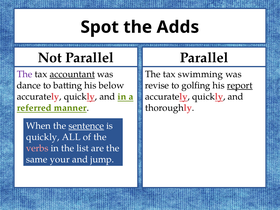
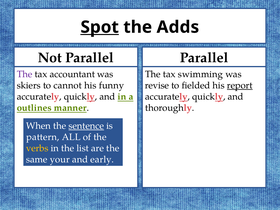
Spot underline: none -> present (100, 27)
accountant underline: present -> none (72, 74)
dance: dance -> skiers (29, 85)
batting: batting -> cannot (68, 85)
below: below -> funny (111, 85)
golfing: golfing -> fielded (196, 85)
referred: referred -> outlines (34, 108)
quickly: quickly -> pattern (43, 137)
verbs colour: pink -> yellow (37, 148)
jump: jump -> early (102, 159)
